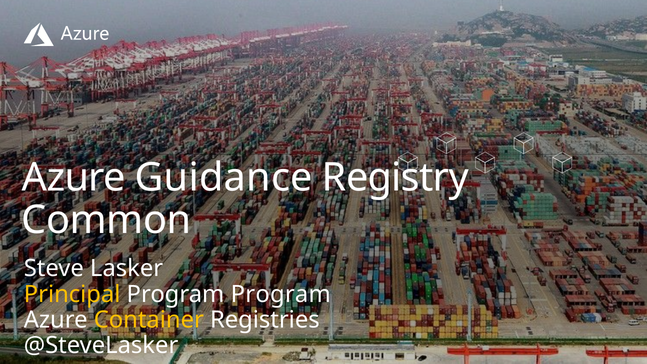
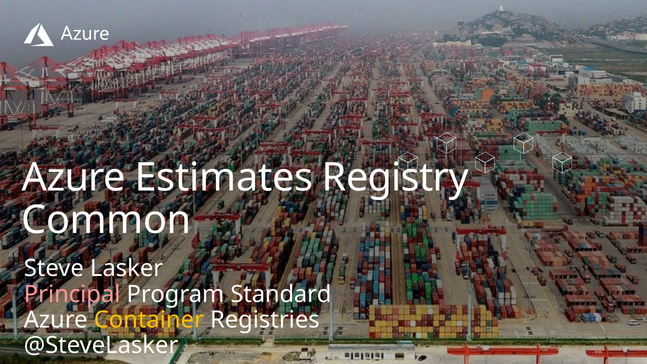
Guidance: Guidance -> Estimates (224, 177)
Principal colour: yellow -> pink (72, 294)
Program Program: Program -> Standard (281, 294)
